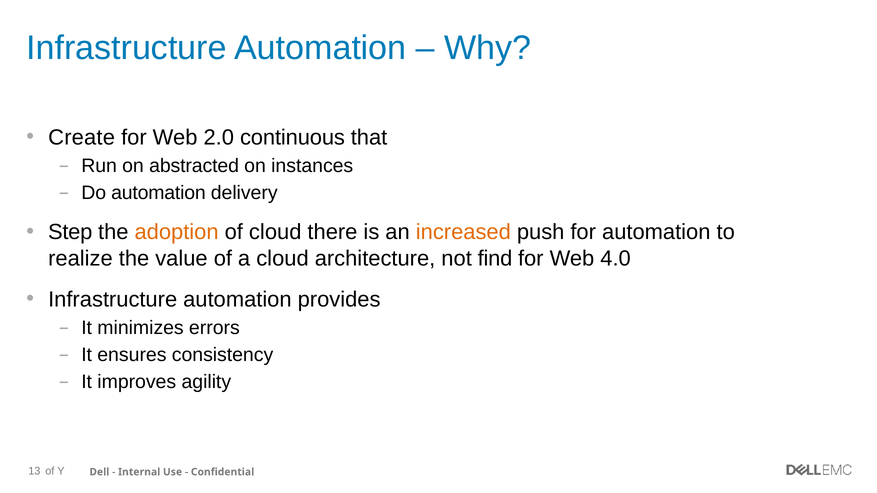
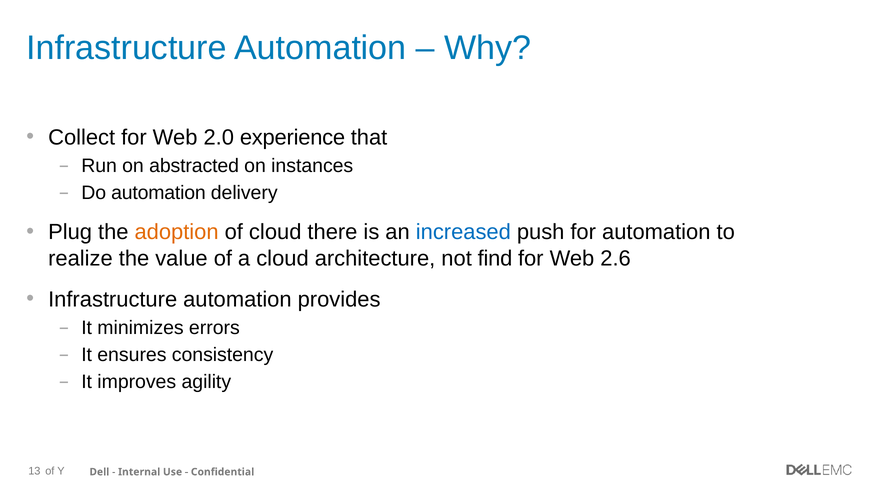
Create: Create -> Collect (82, 137)
continuous: continuous -> experience (293, 137)
Step: Step -> Plug (70, 232)
increased colour: orange -> blue (463, 232)
4.0: 4.0 -> 2.6 (616, 259)
